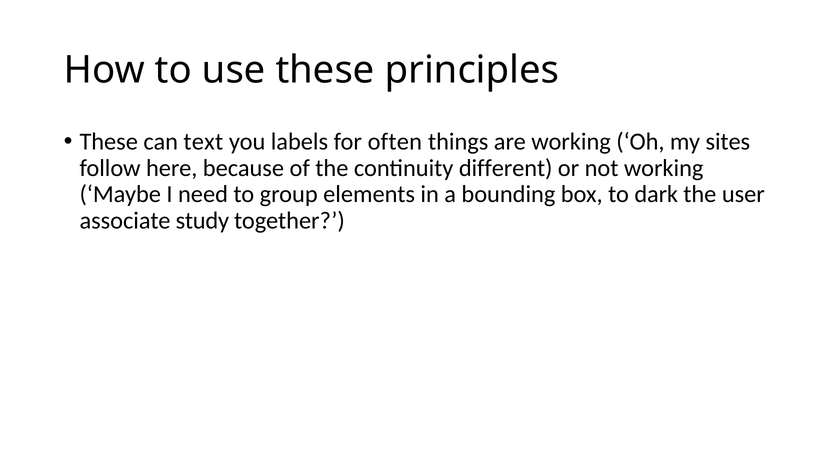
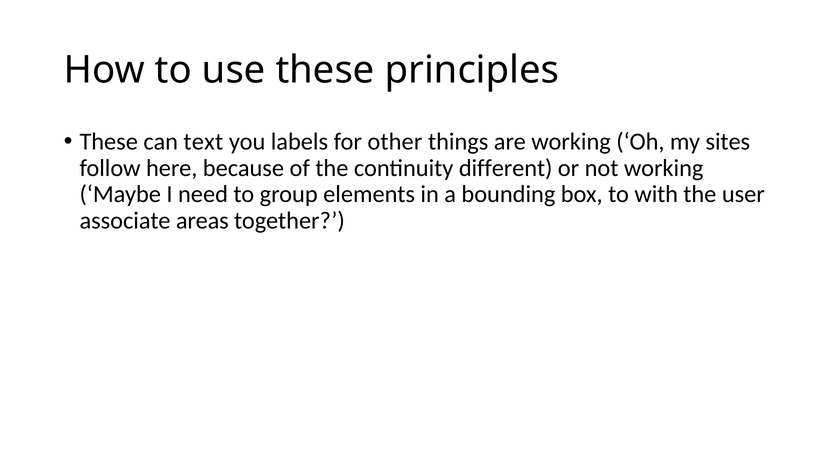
often: often -> other (395, 142)
dark: dark -> with (656, 194)
study: study -> areas (202, 221)
